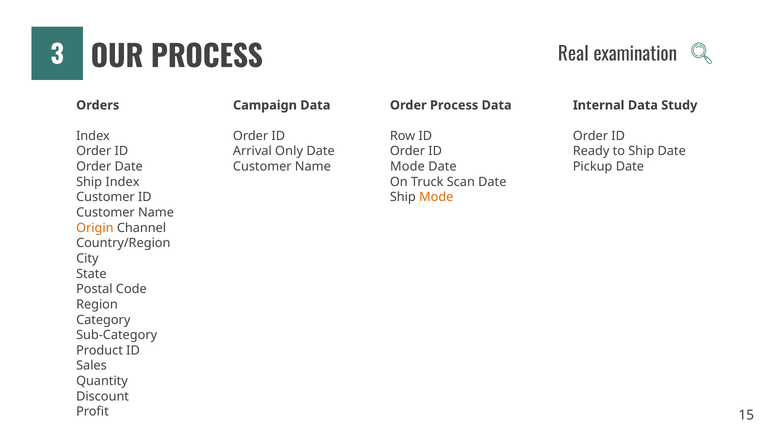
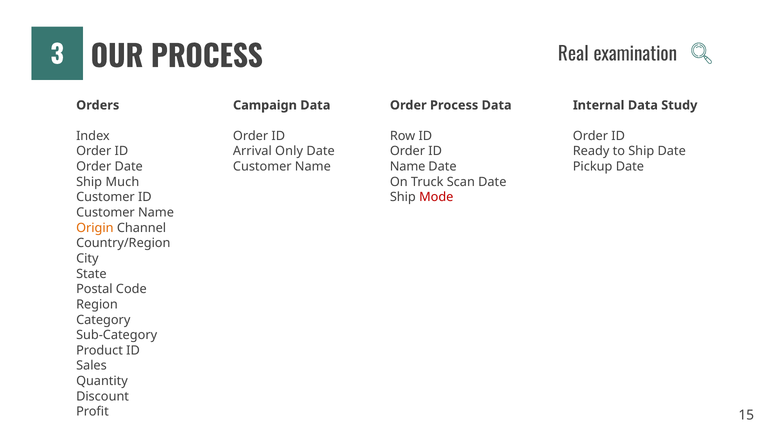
Mode: Mode -> Name (408, 166)
Ship Index: Index -> Much (122, 182)
Mode colour: orange -> red (436, 197)
